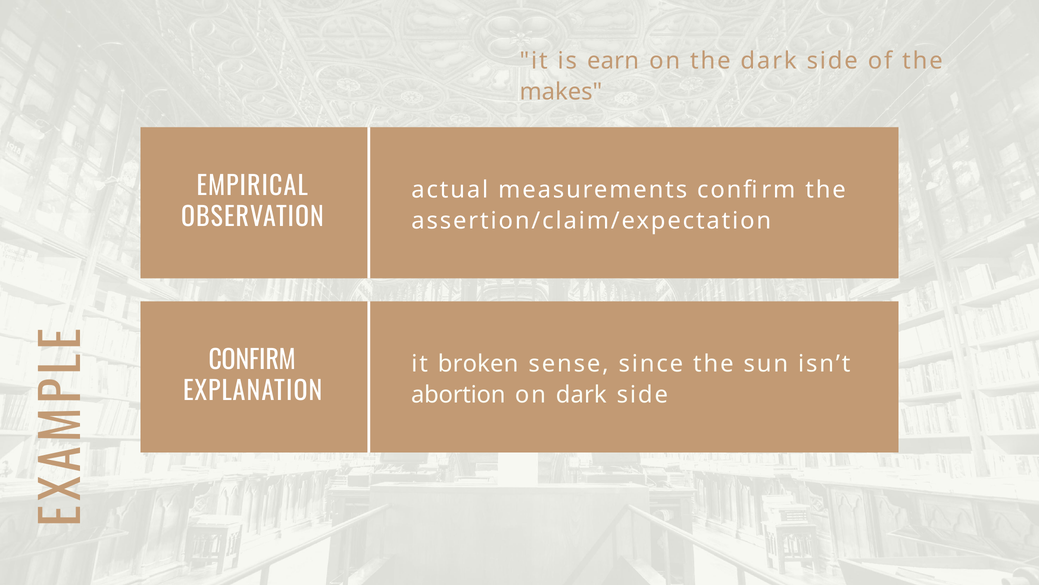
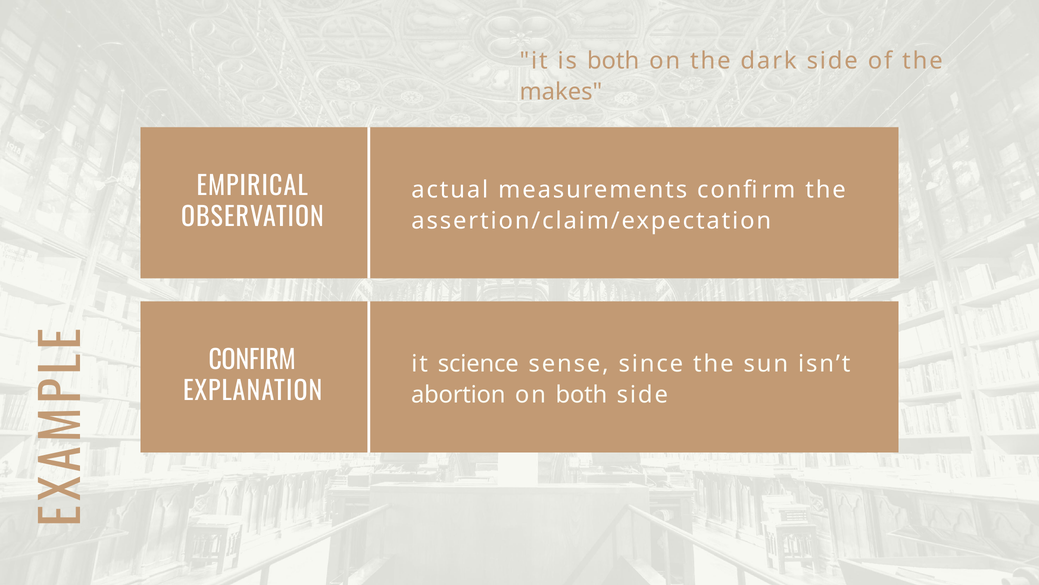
is earn: earn -> both (613, 61)
broken: broken -> science (478, 364)
on dark: dark -> both (581, 394)
